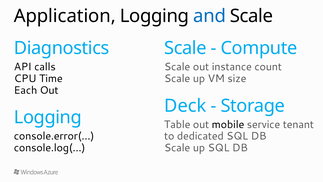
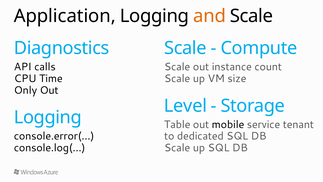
and colour: blue -> orange (210, 16)
Each: Each -> Only (26, 90)
Deck: Deck -> Level (185, 106)
